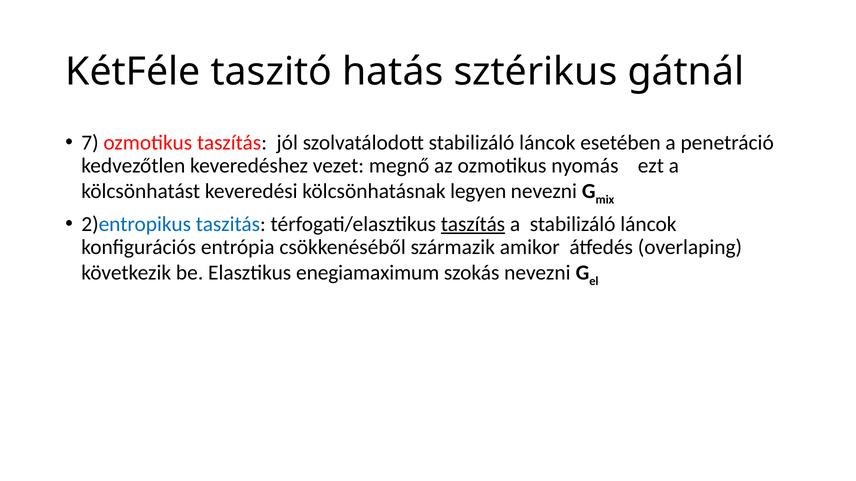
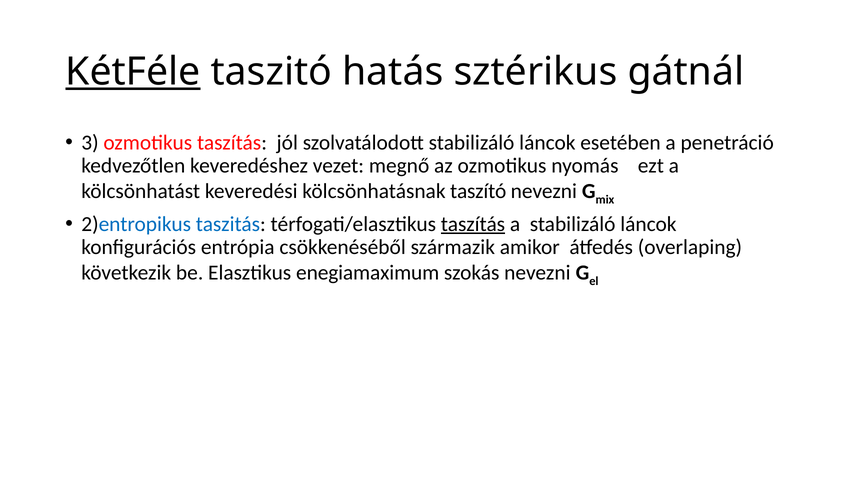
KétFéle underline: none -> present (133, 72)
7: 7 -> 3 (90, 143)
legyen: legyen -> taszító (478, 192)
